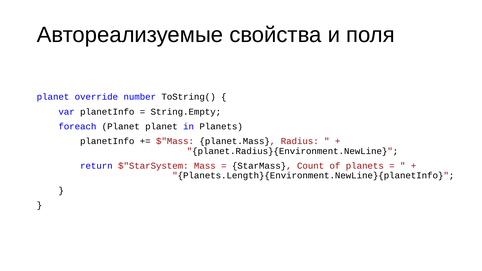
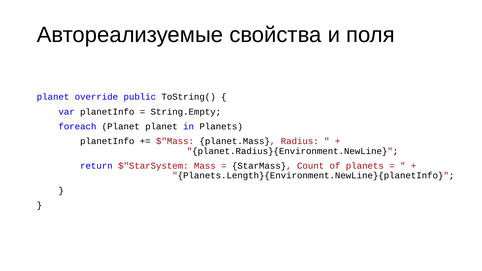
number: number -> public (140, 97)
